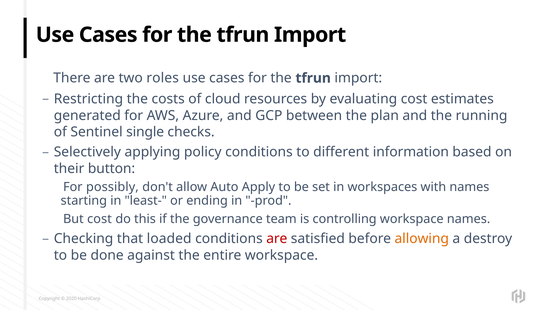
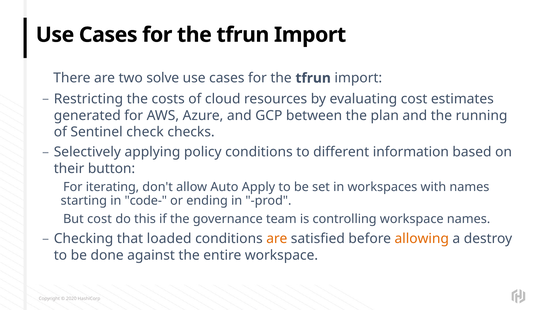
roles: roles -> solve (163, 78)
single: single -> check (145, 132)
possibly: possibly -> iterating (112, 187)
least-: least- -> code- (146, 201)
are colour: red -> orange (277, 239)
